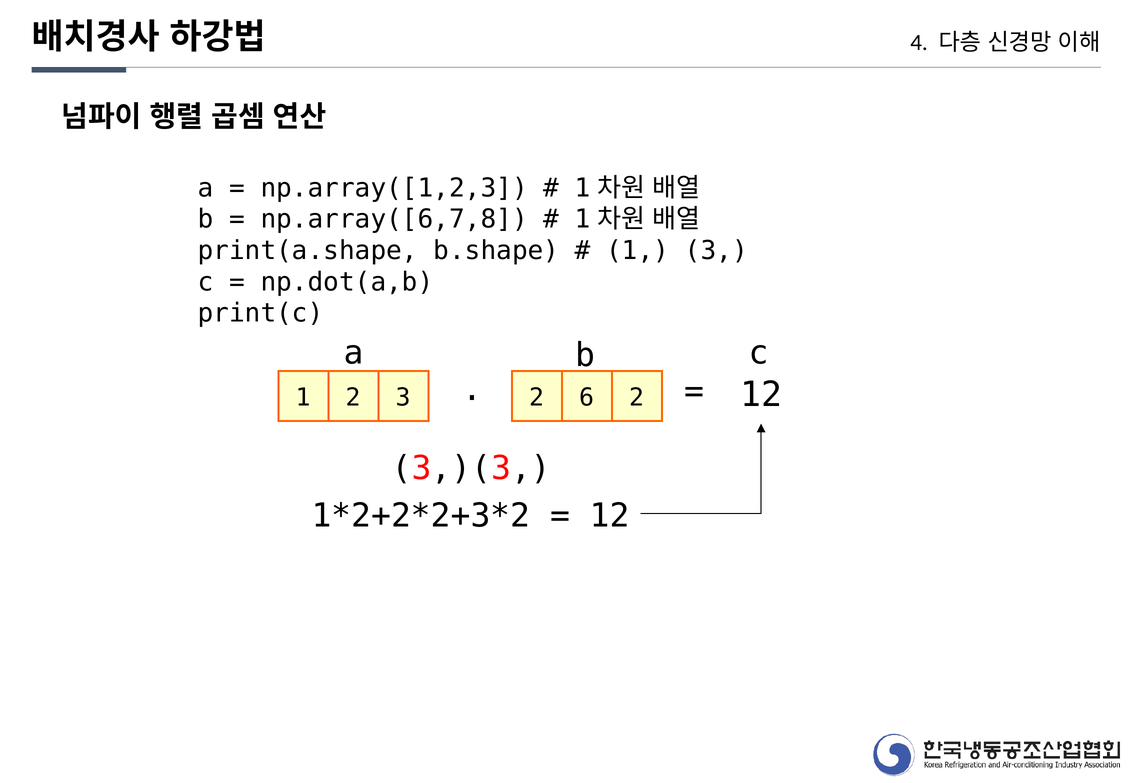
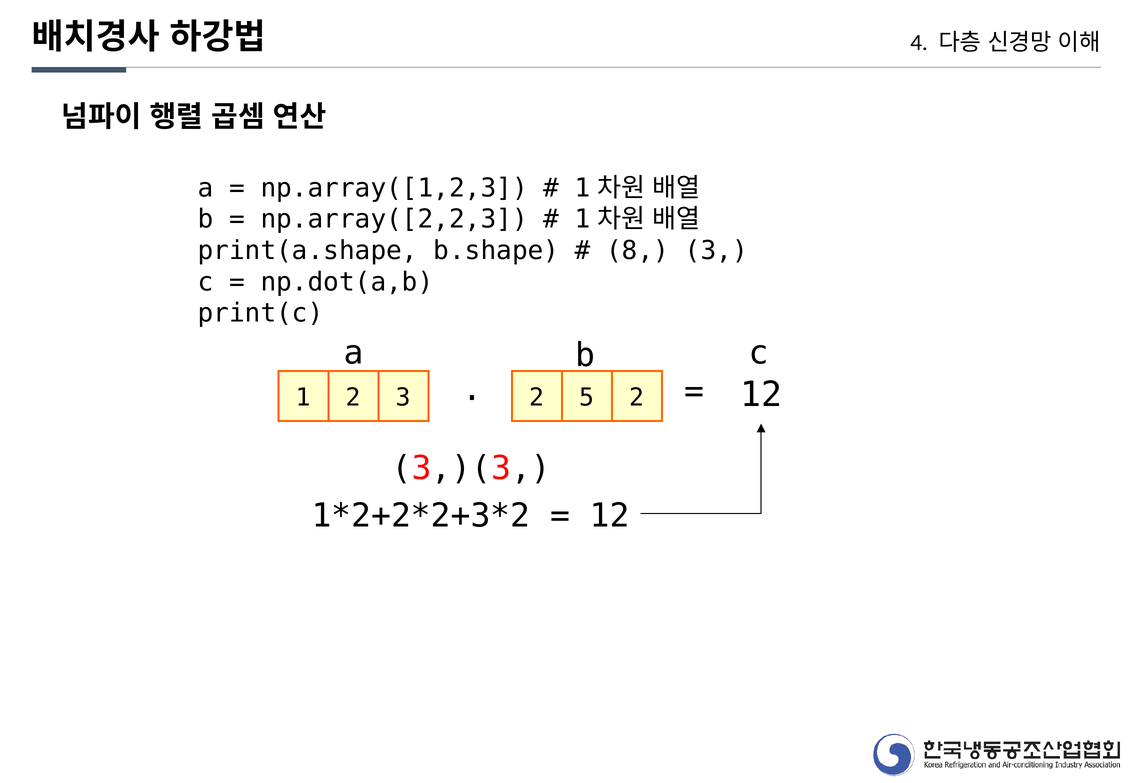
np.array([6,7,8: np.array([6,7,8 -> np.array([2,2,3 (394, 219)
1: 1 -> 8 (638, 251)
6: 6 -> 5 (587, 398)
